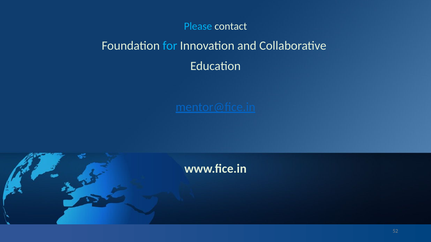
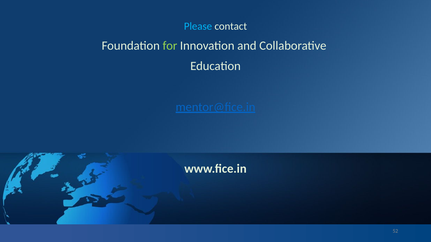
for colour: light blue -> light green (170, 46)
